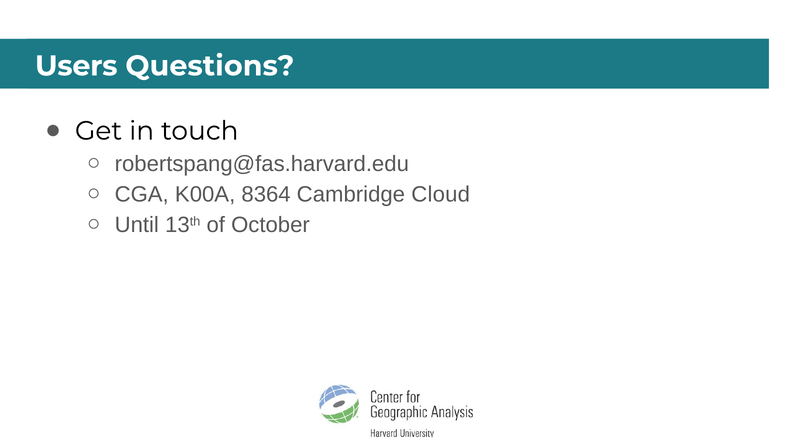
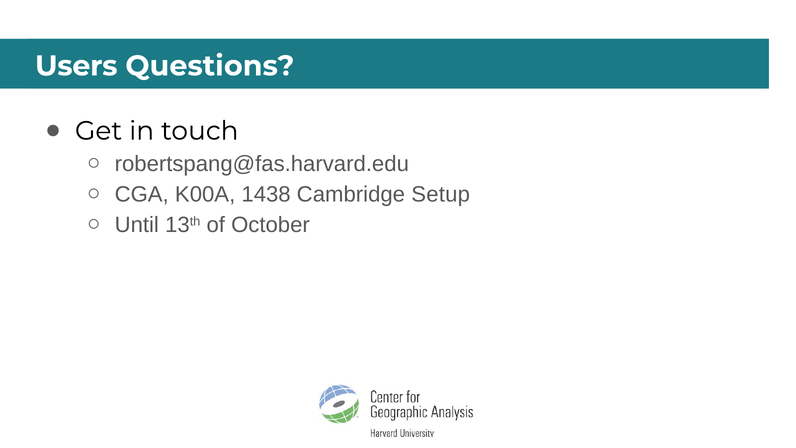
8364: 8364 -> 1438 (266, 194)
Cloud: Cloud -> Setup (441, 194)
